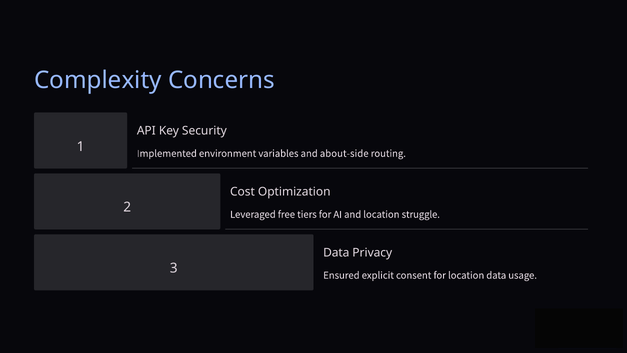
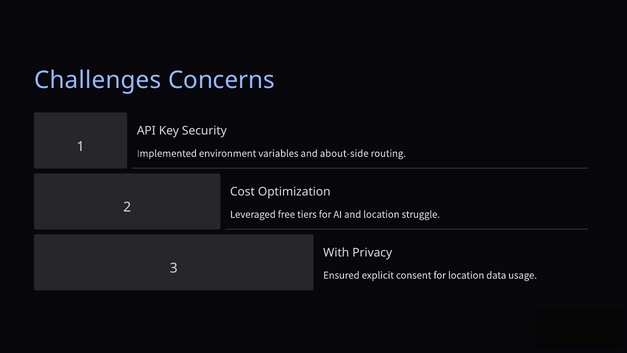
Complexity: Complexity -> Challenges (98, 80)
Data: Data -> With (336, 252)
